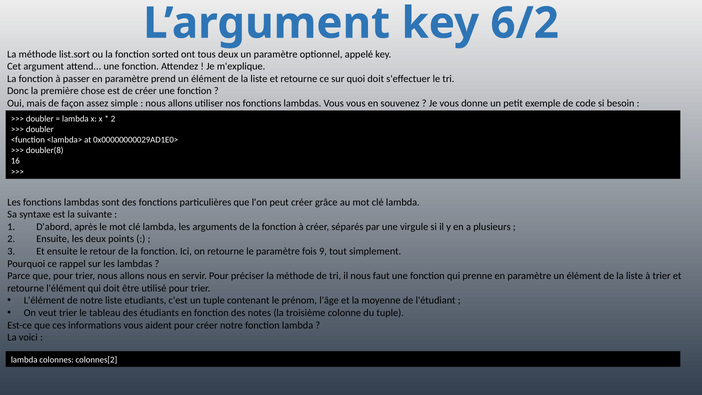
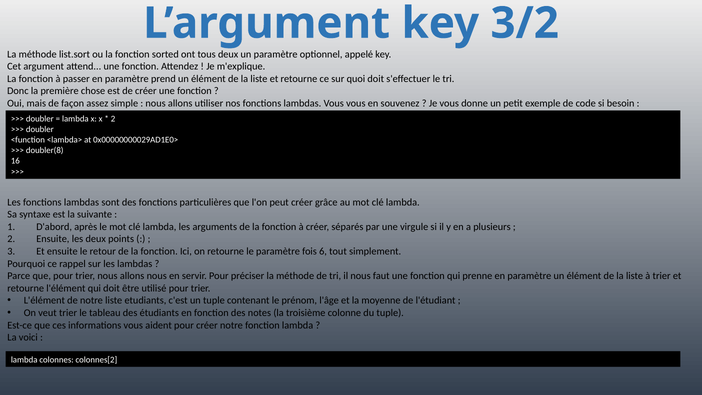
6/2: 6/2 -> 3/2 (525, 23)
9: 9 -> 6 (323, 251)
